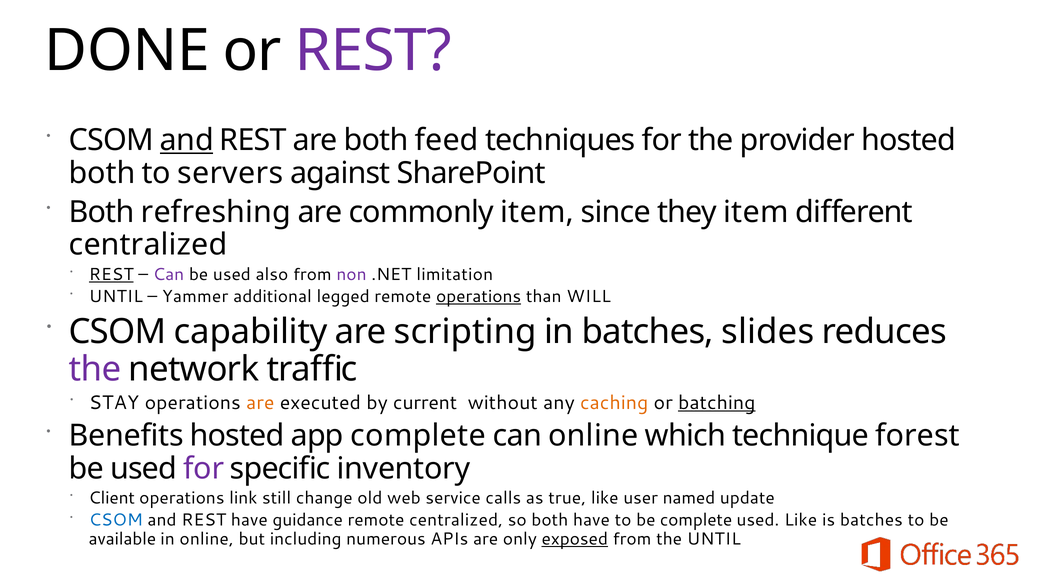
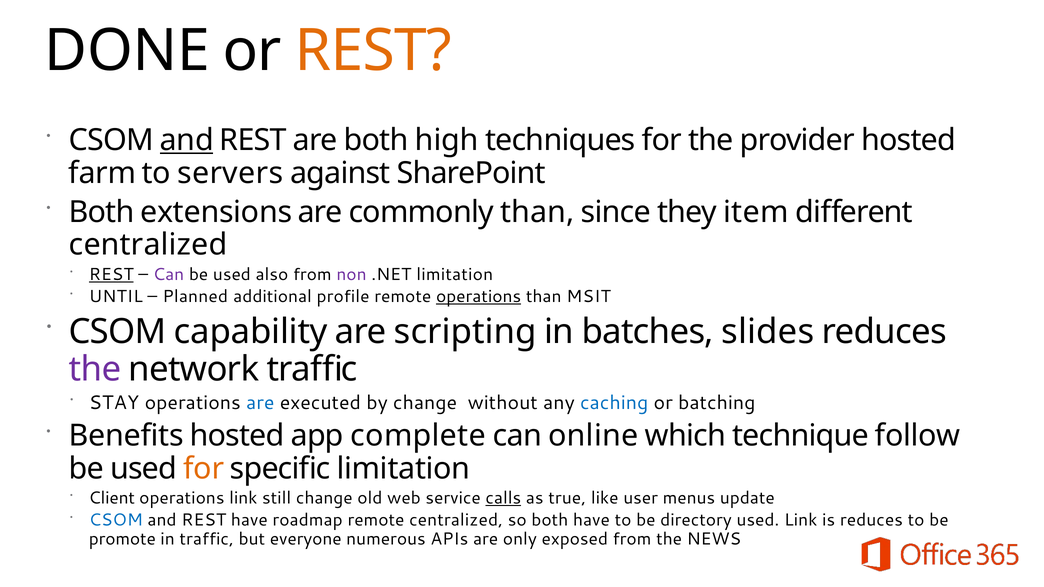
REST colour: purple -> orange (373, 51)
feed: feed -> high (447, 140)
both: both -> farm (102, 173)
refreshing: refreshing -> extensions (216, 212)
commonly item: item -> than (537, 212)
Yammer: Yammer -> Planned (195, 297)
legged: legged -> profile (343, 297)
WILL: WILL -> MSIT (589, 297)
are colour: orange -> blue (260, 403)
by current: current -> change (425, 403)
caching colour: orange -> blue (614, 403)
batching underline: present -> none (717, 403)
forest: forest -> follow (918, 436)
for colour: purple -> orange (204, 469)
specific inventory: inventory -> limitation (403, 469)
calls underline: none -> present (503, 498)
named: named -> menus (689, 498)
guidance: guidance -> roadmap (308, 520)
be complete: complete -> directory (696, 520)
used Like: Like -> Link (801, 520)
is batches: batches -> reduces (871, 520)
available: available -> promote (122, 539)
in online: online -> traffic (207, 539)
including: including -> everyone (306, 539)
exposed underline: present -> none (575, 539)
the UNTIL: UNTIL -> NEWS (714, 539)
